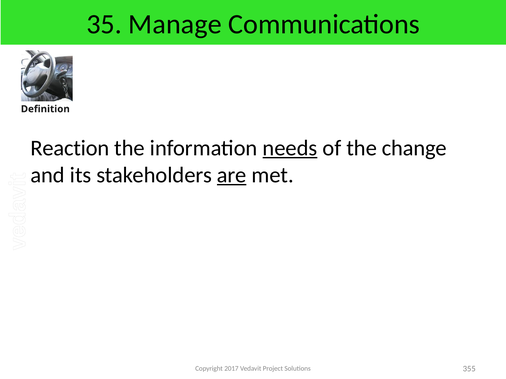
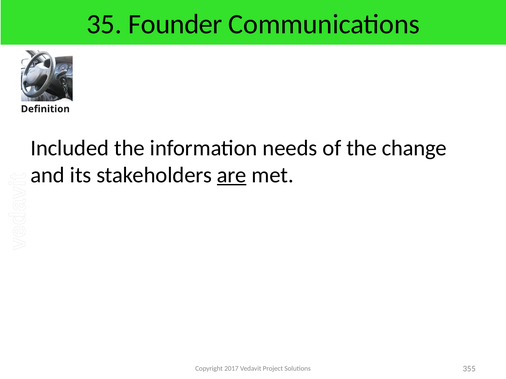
Manage: Manage -> Founder (175, 24)
Reaction: Reaction -> Included (70, 148)
needs underline: present -> none (290, 148)
